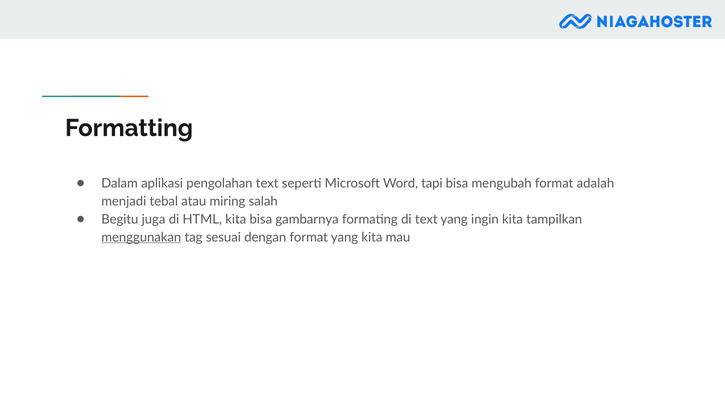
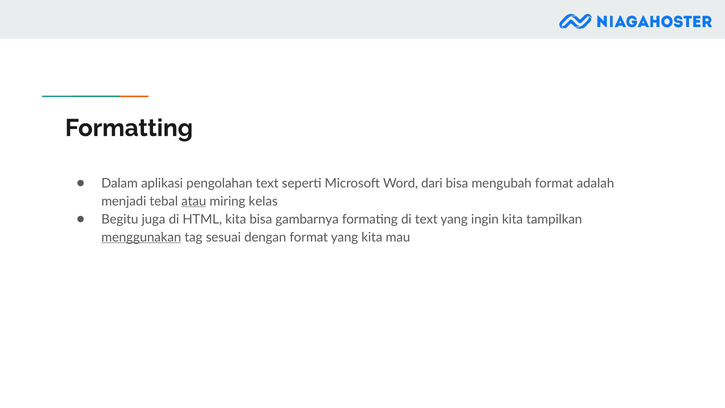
tapi: tapi -> dari (432, 183)
atau underline: none -> present (194, 201)
salah: salah -> kelas (263, 201)
